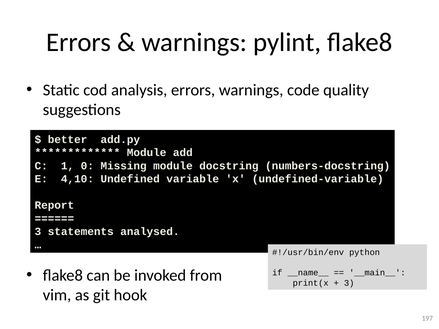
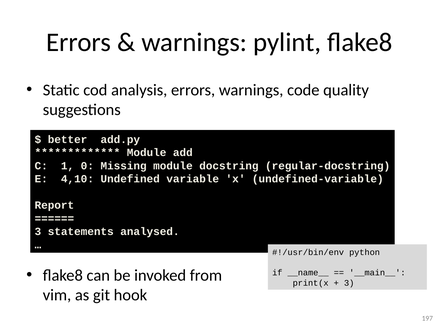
numbers-docstring: numbers-docstring -> regular-docstring (328, 166)
